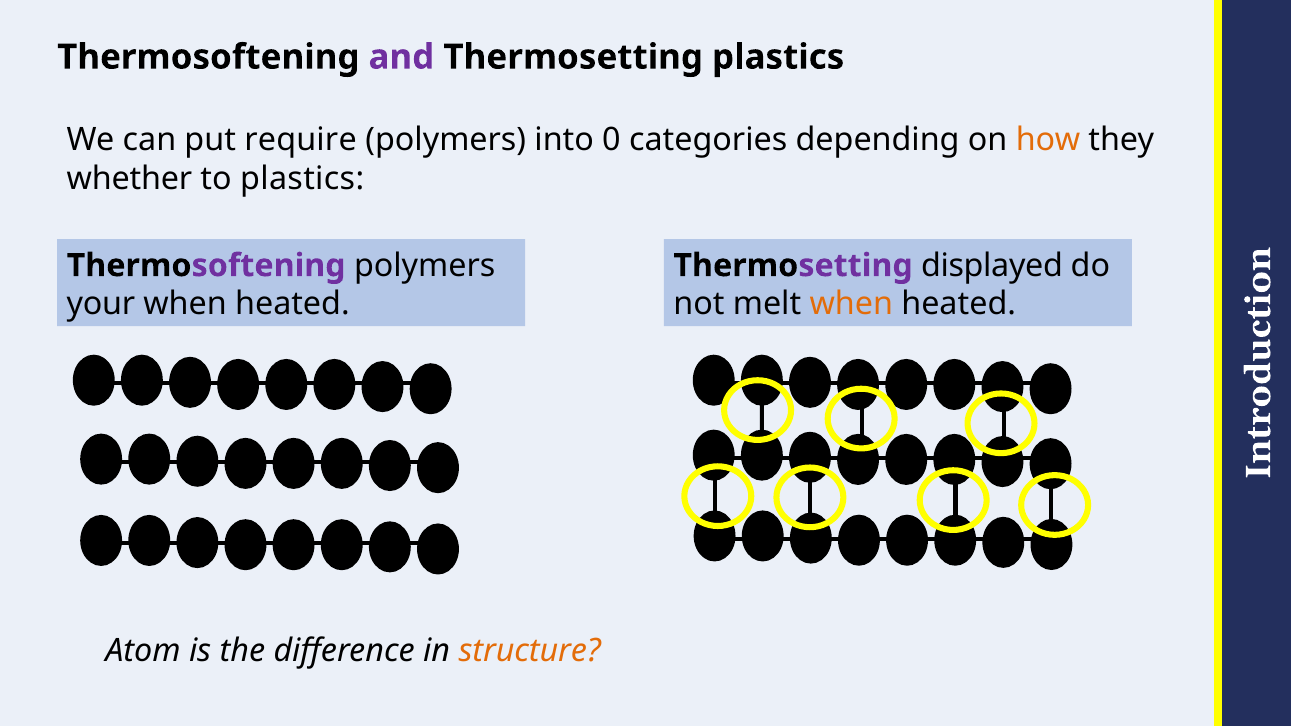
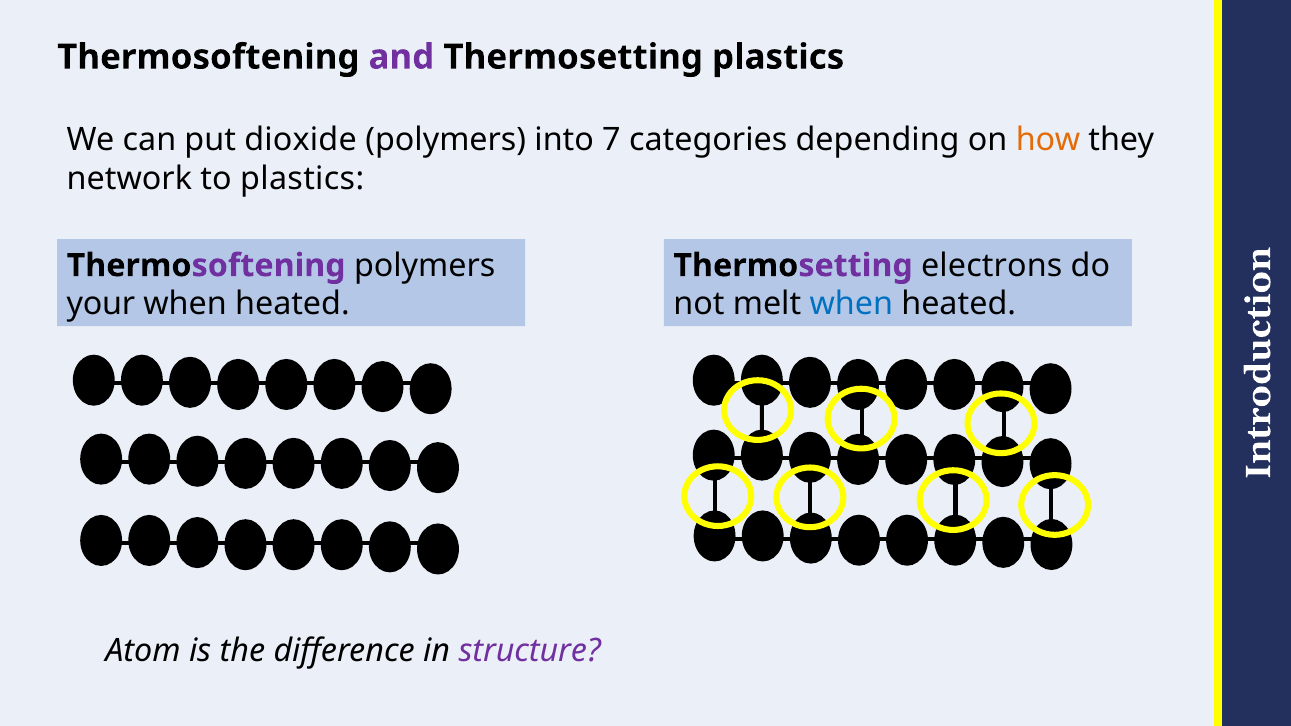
require: require -> dioxide (301, 140)
0: 0 -> 7 (611, 140)
whether: whether -> network (129, 179)
displayed: displayed -> electrons (992, 266)
when colour: orange -> blue (851, 304)
structure colour: orange -> purple (530, 651)
